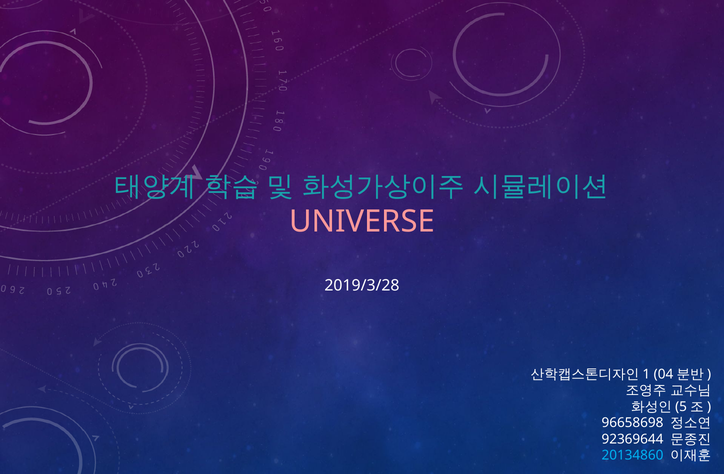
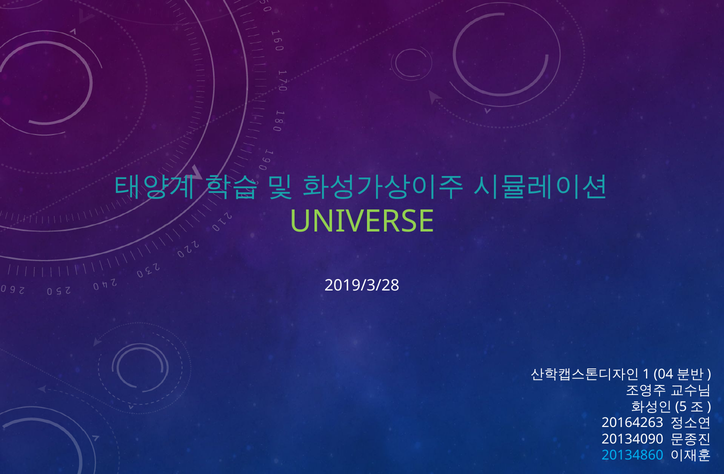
UNIVERSE colour: pink -> light green (362, 222)
96658698: 96658698 -> 20164263 (633, 423)
92369644: 92369644 -> 20134090 (633, 440)
